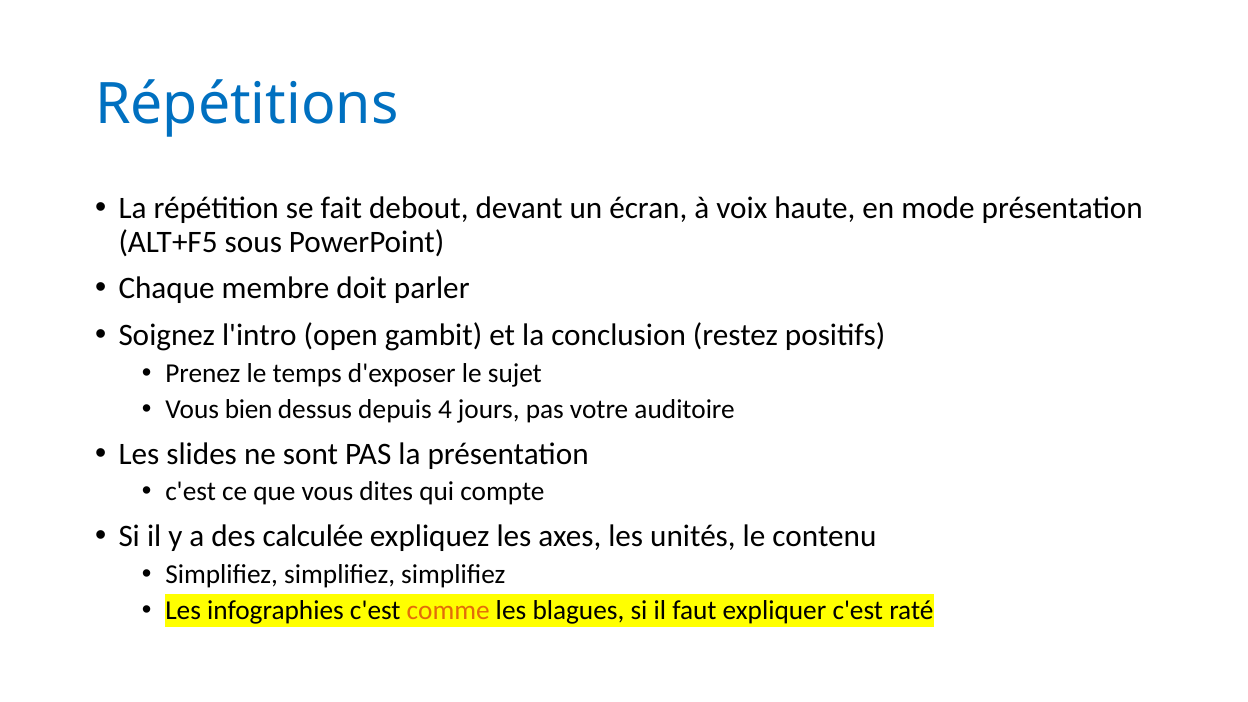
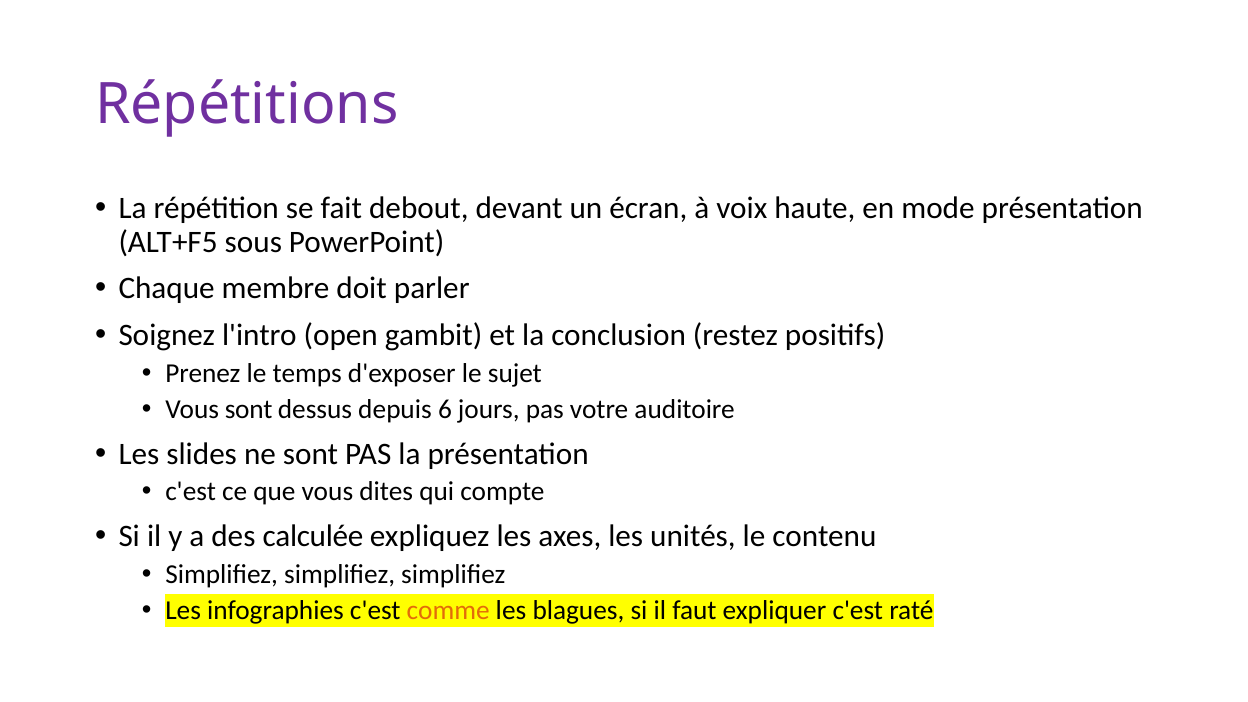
Répétitions colour: blue -> purple (247, 105)
Vous bien: bien -> sont (249, 409)
4: 4 -> 6 (445, 409)
